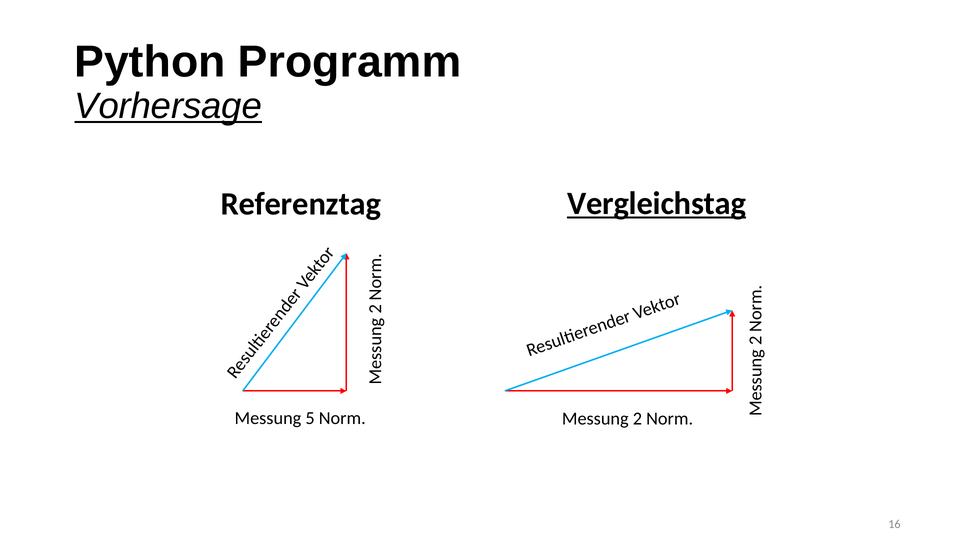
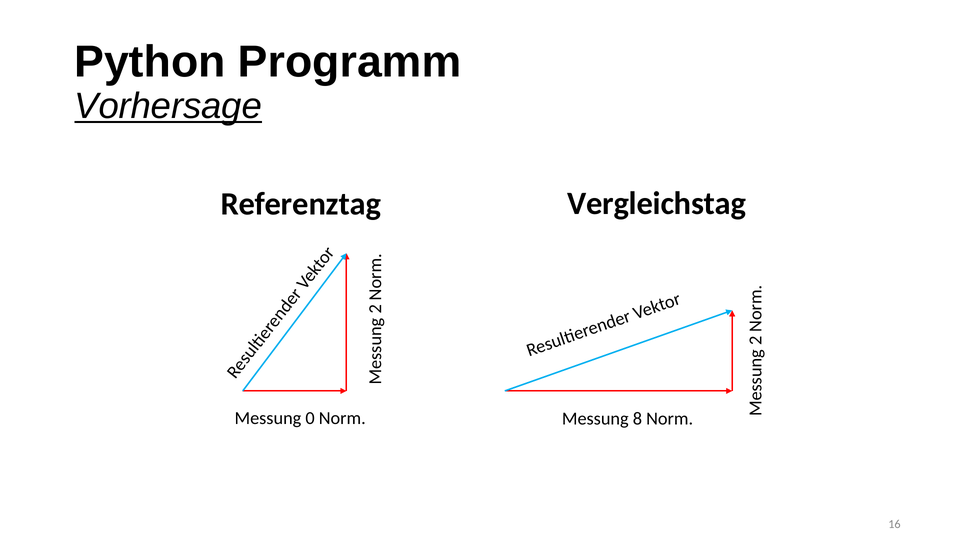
Vergleichstag underline: present -> none (657, 203)
5: 5 -> 0 (310, 418)
Messung 2: 2 -> 8 (637, 418)
